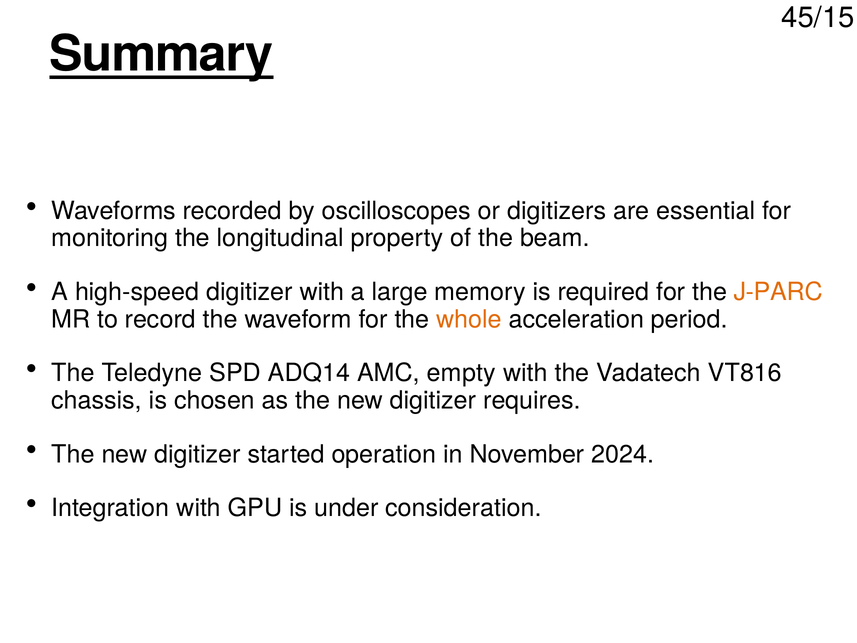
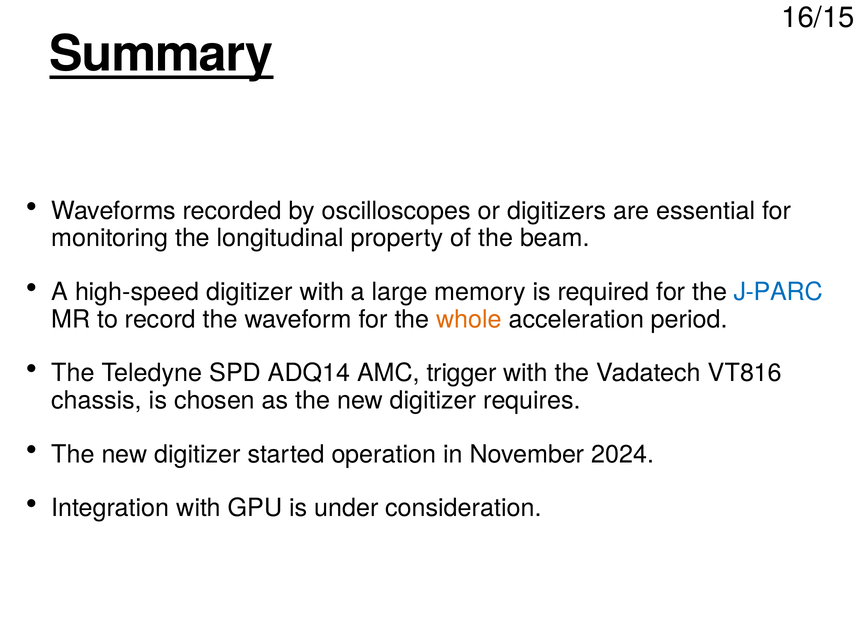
45/15: 45/15 -> 16/15 (818, 18)
J-PARC colour: orange -> blue (778, 292)
empty: empty -> trigger (462, 373)
